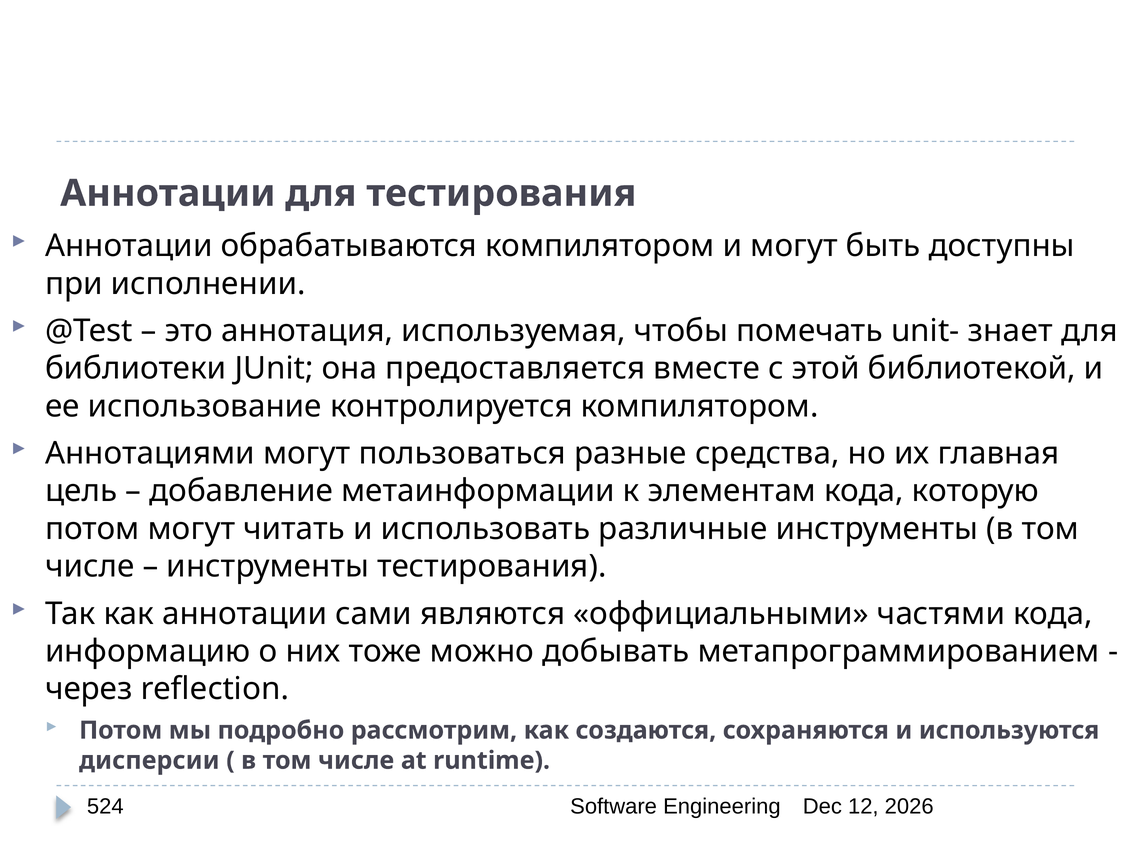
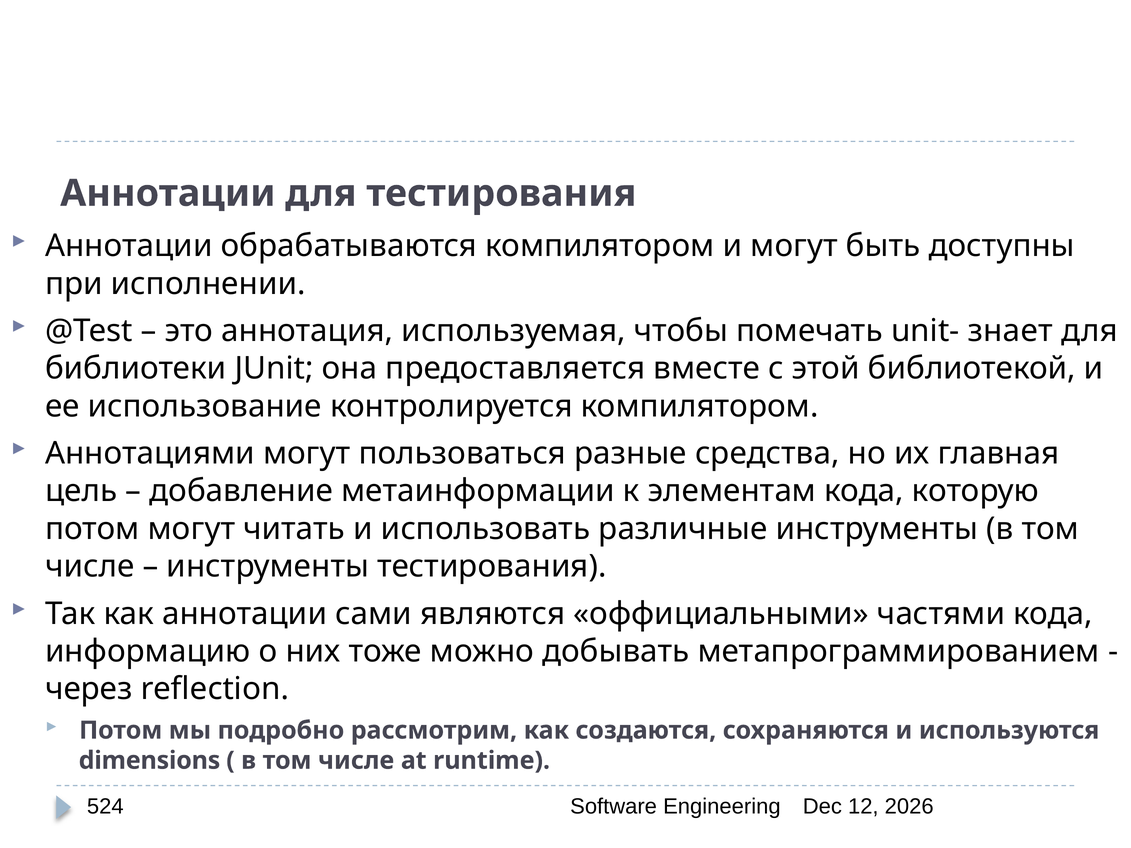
дисперсии: дисперсии -> dimensions (149, 761)
